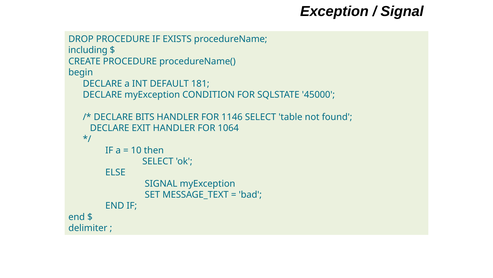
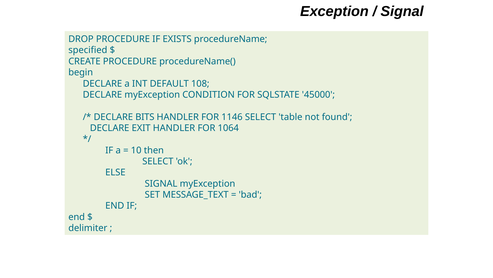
including: including -> specified (88, 50)
181: 181 -> 108 (200, 83)
